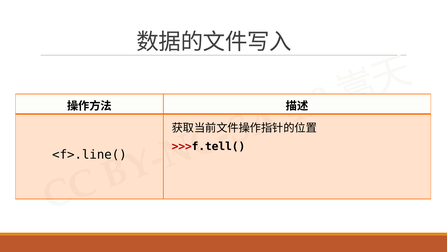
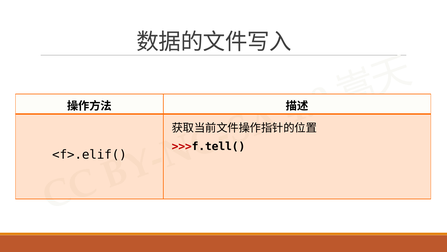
<f>.line(: <f>.line( -> <f>.elif( (89, 154)
